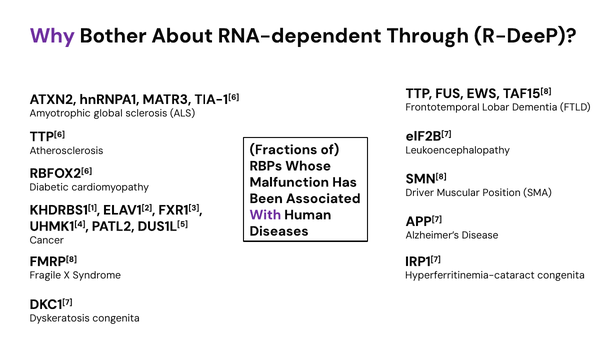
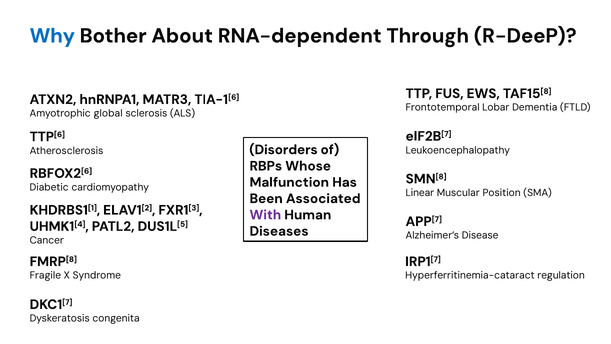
Why colour: purple -> blue (52, 36)
Fractions: Fractions -> Disorders (283, 150)
Driver: Driver -> Linear (420, 193)
Hyperferritinemia-cataract congenita: congenita -> regulation (561, 275)
